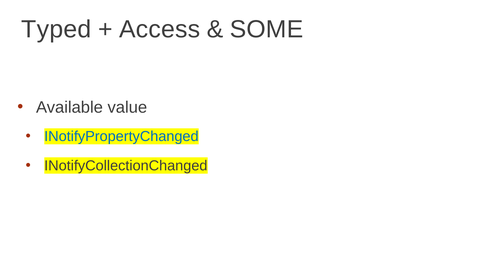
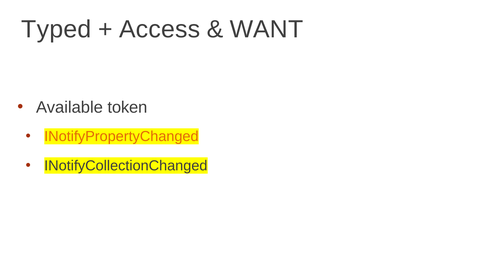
SOME: SOME -> WANT (266, 29)
value: value -> token (127, 108)
INotifyPropertyChanged colour: blue -> orange (121, 137)
